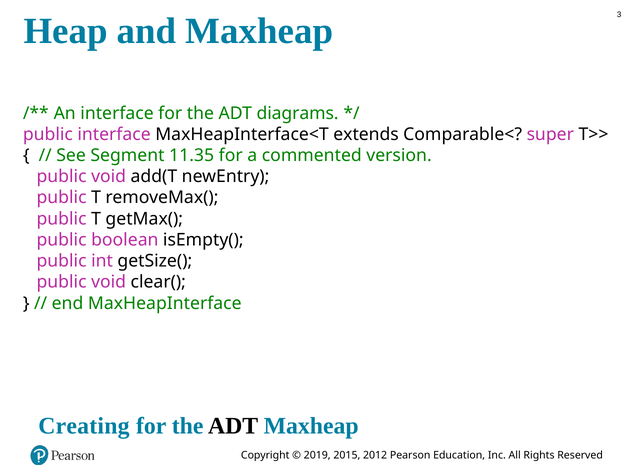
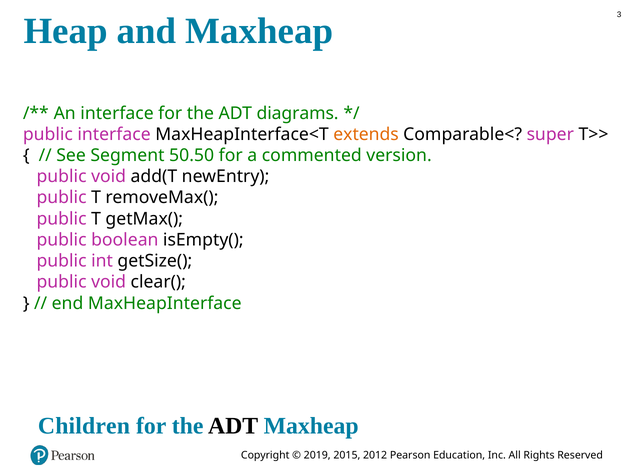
extends colour: black -> orange (366, 134)
11.35: 11.35 -> 50.50 (192, 155)
Creating: Creating -> Children (84, 426)
